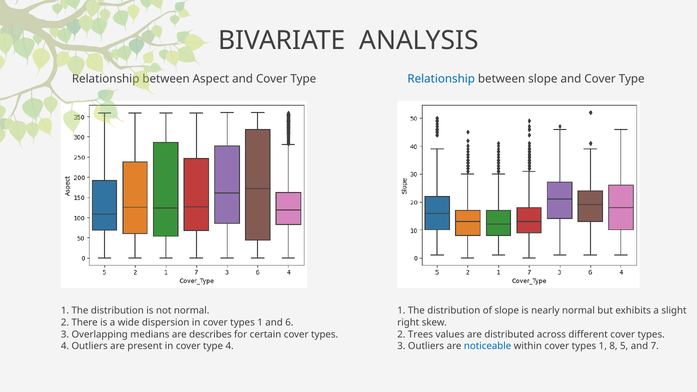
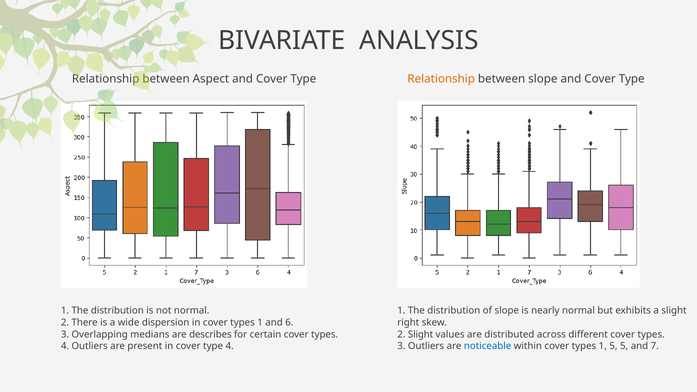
Relationship colour: blue -> orange (441, 79)
2 Trees: Trees -> Slight (421, 334)
1 8: 8 -> 5 (613, 346)
